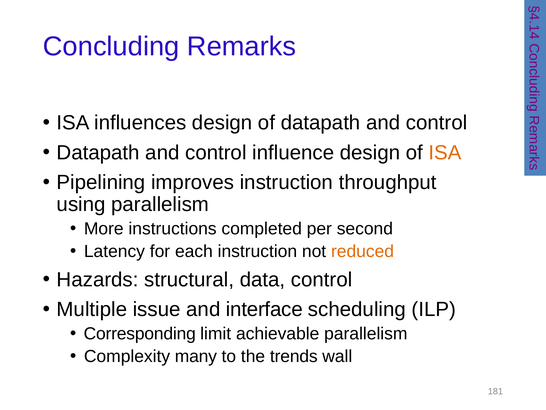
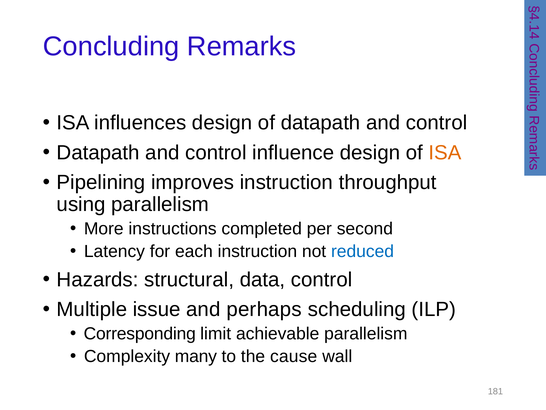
reduced colour: orange -> blue (363, 251)
interface: interface -> perhaps (264, 309)
trends: trends -> cause (294, 356)
